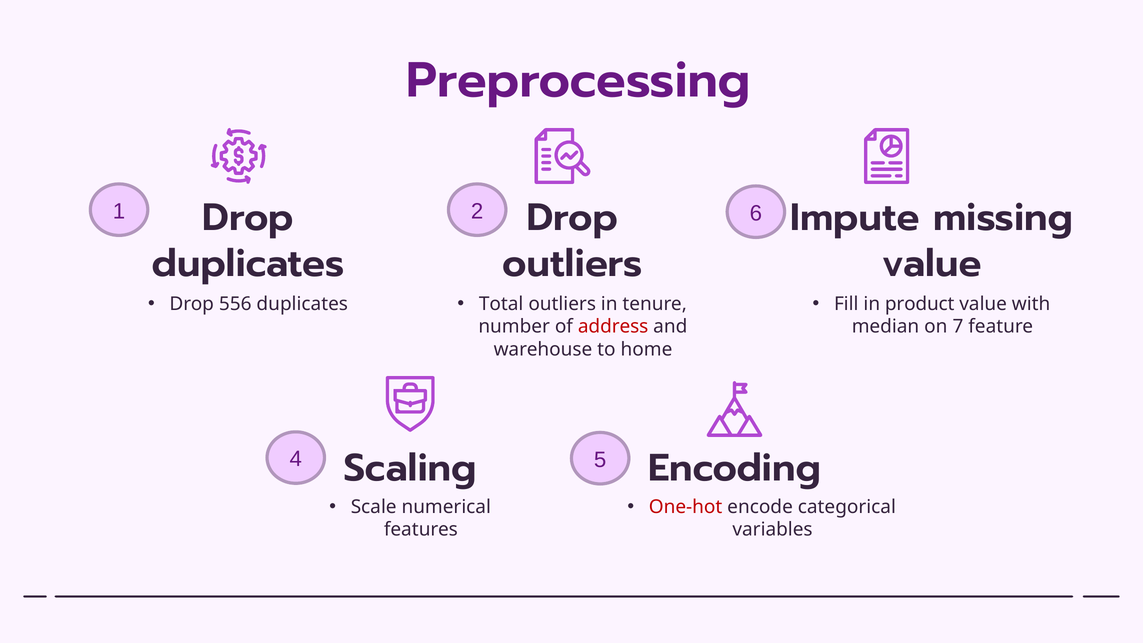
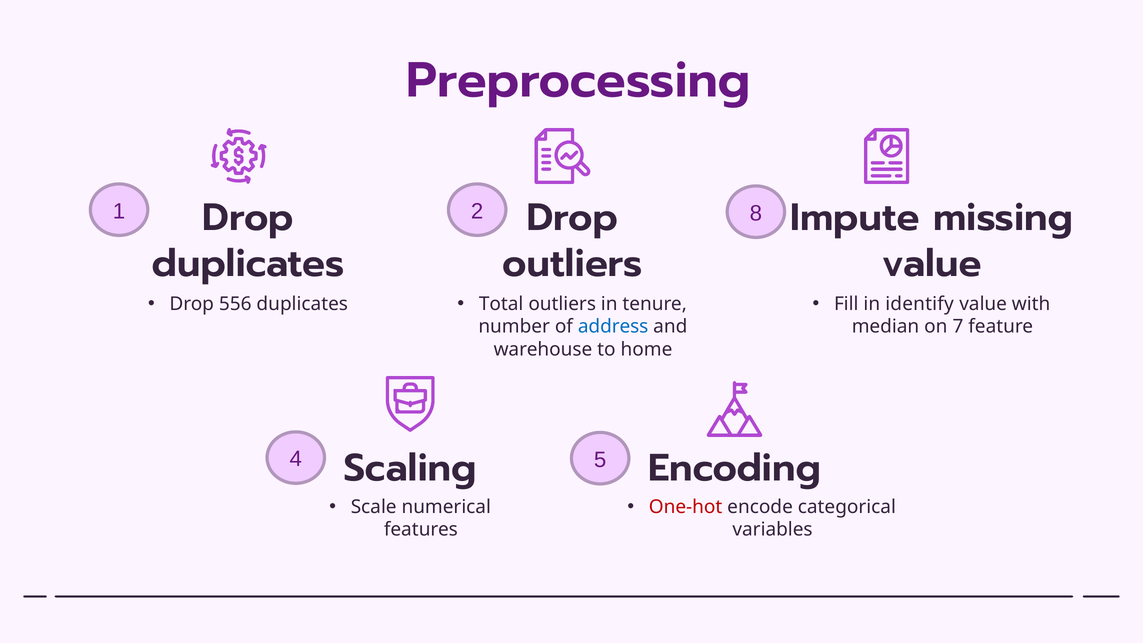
6: 6 -> 8 (756, 213)
product: product -> identify (920, 304)
address colour: red -> blue (613, 327)
